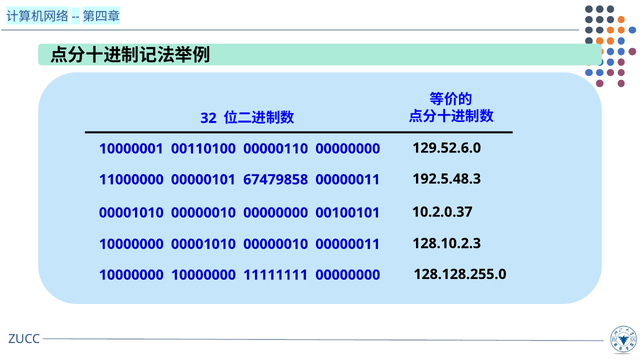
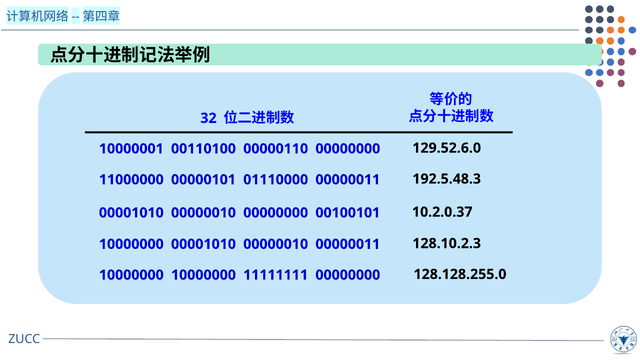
67479858: 67479858 -> 01110000 (276, 180)
